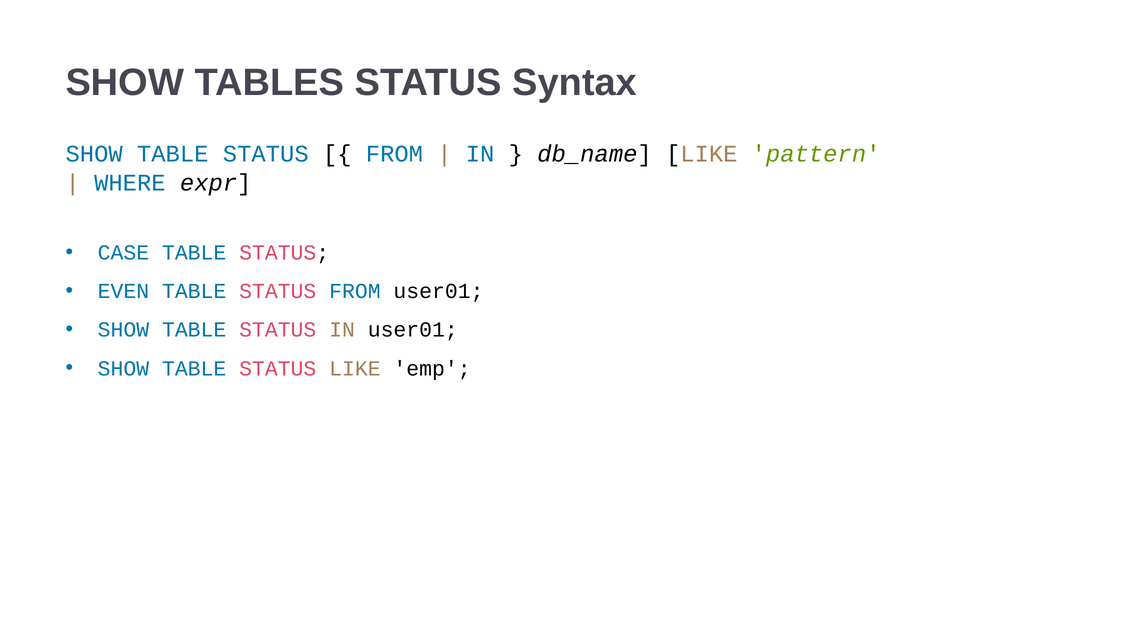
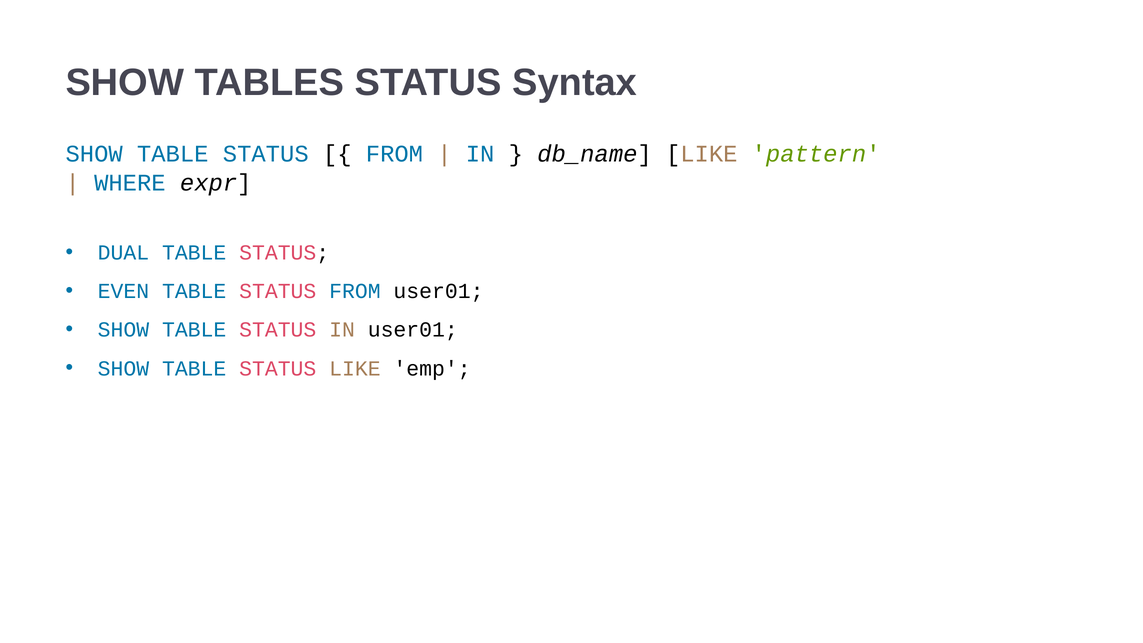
CASE: CASE -> DUAL (123, 253)
